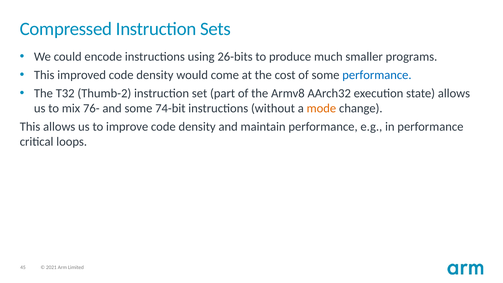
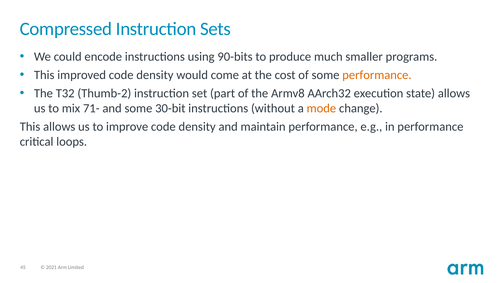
26-bits: 26-bits -> 90-bits (235, 57)
performance colour: blue -> orange (377, 75)
76-: 76- -> 71- (91, 108)
74-bit: 74-bit -> 30-bit (170, 108)
